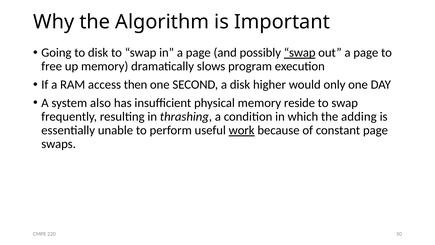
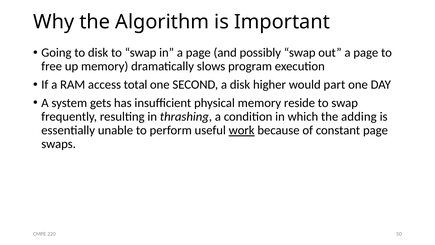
swap underline: present -> none (300, 53)
then: then -> total (136, 85)
only: only -> part (334, 85)
also: also -> gets (101, 103)
